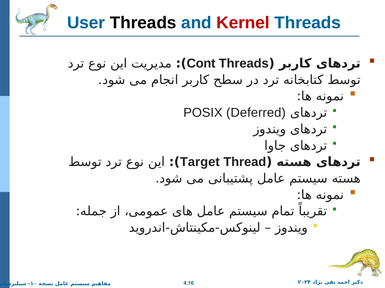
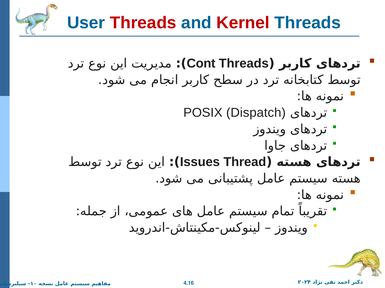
Threads colour: black -> red (143, 23)
Deferred: Deferred -> Dispatch (256, 113)
Target: Target -> Issues (200, 162)
